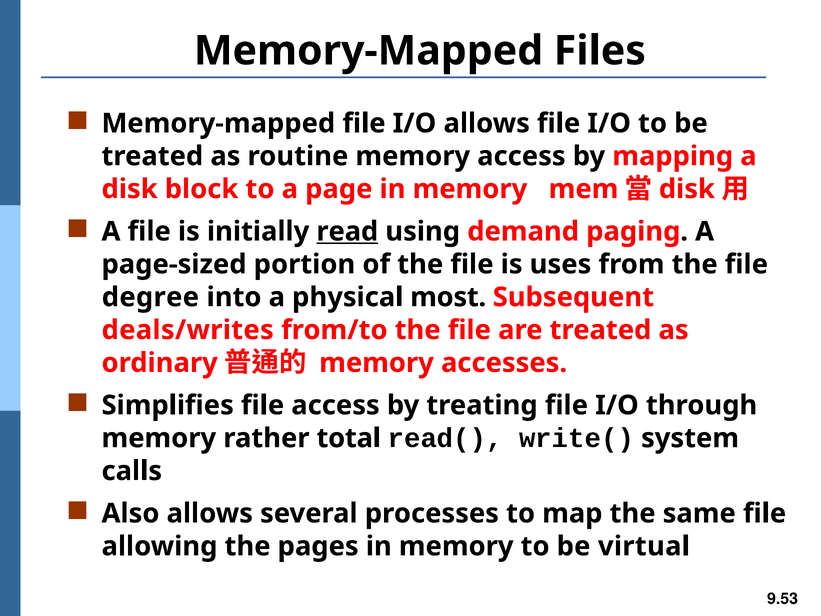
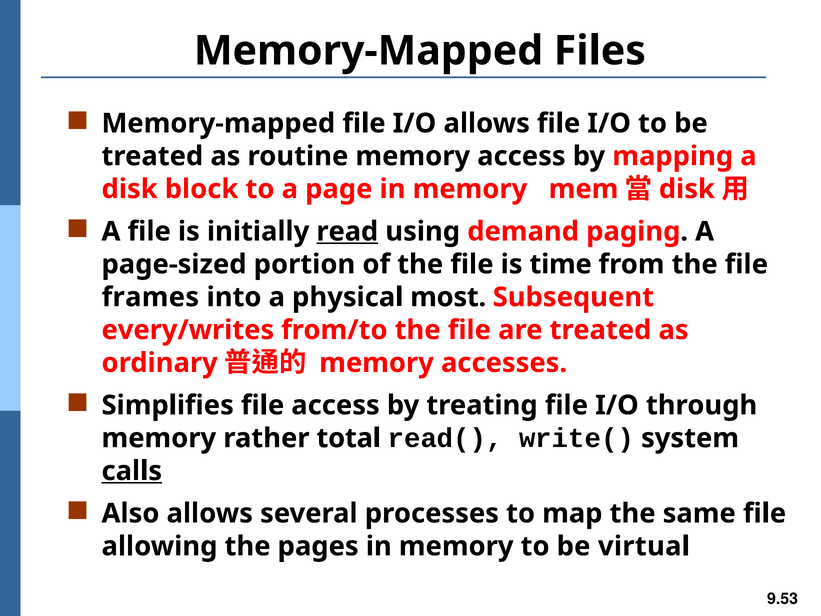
uses: uses -> time (561, 264)
degree: degree -> frames (150, 297)
deals/writes: deals/writes -> every/writes (188, 330)
calls underline: none -> present (132, 471)
